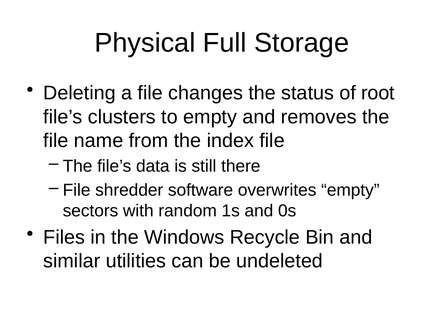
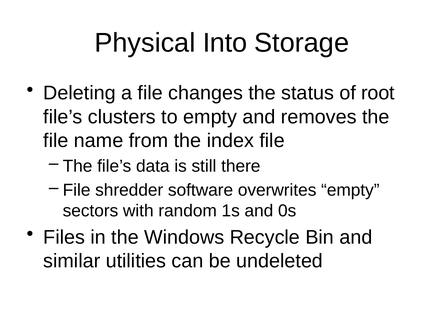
Full: Full -> Into (225, 43)
